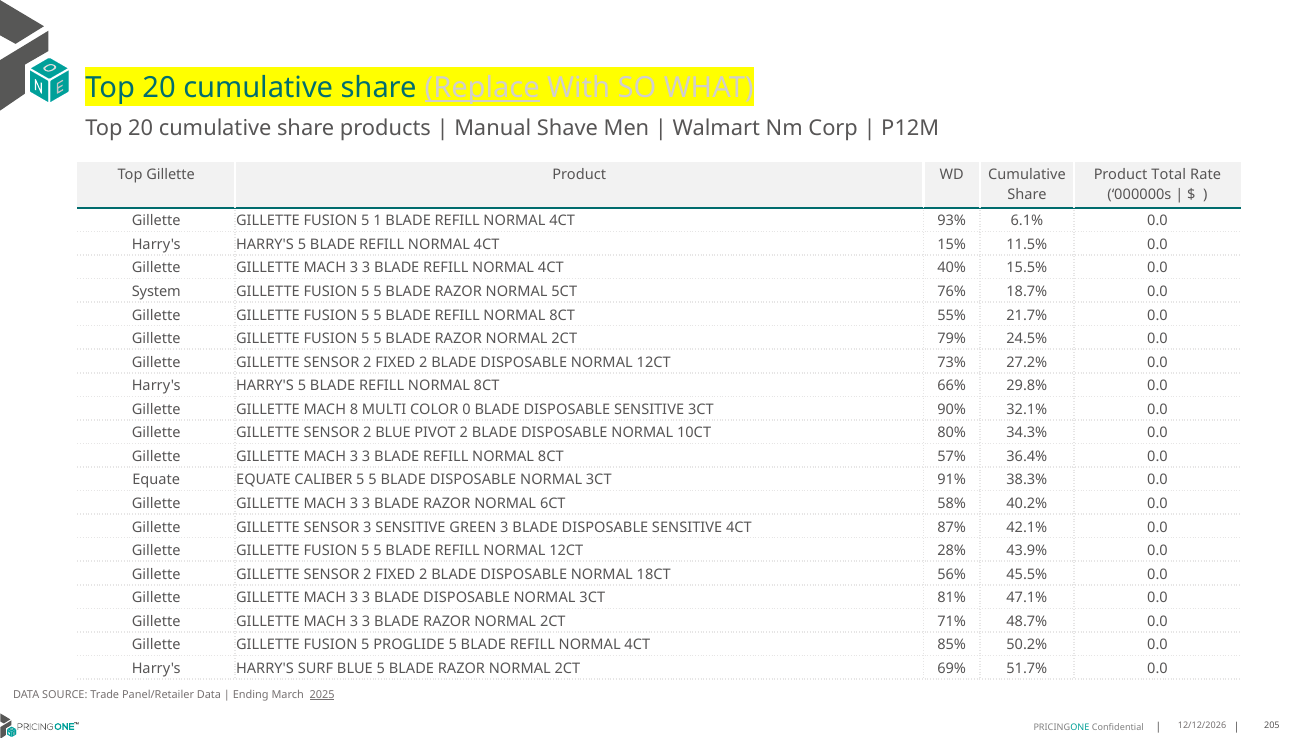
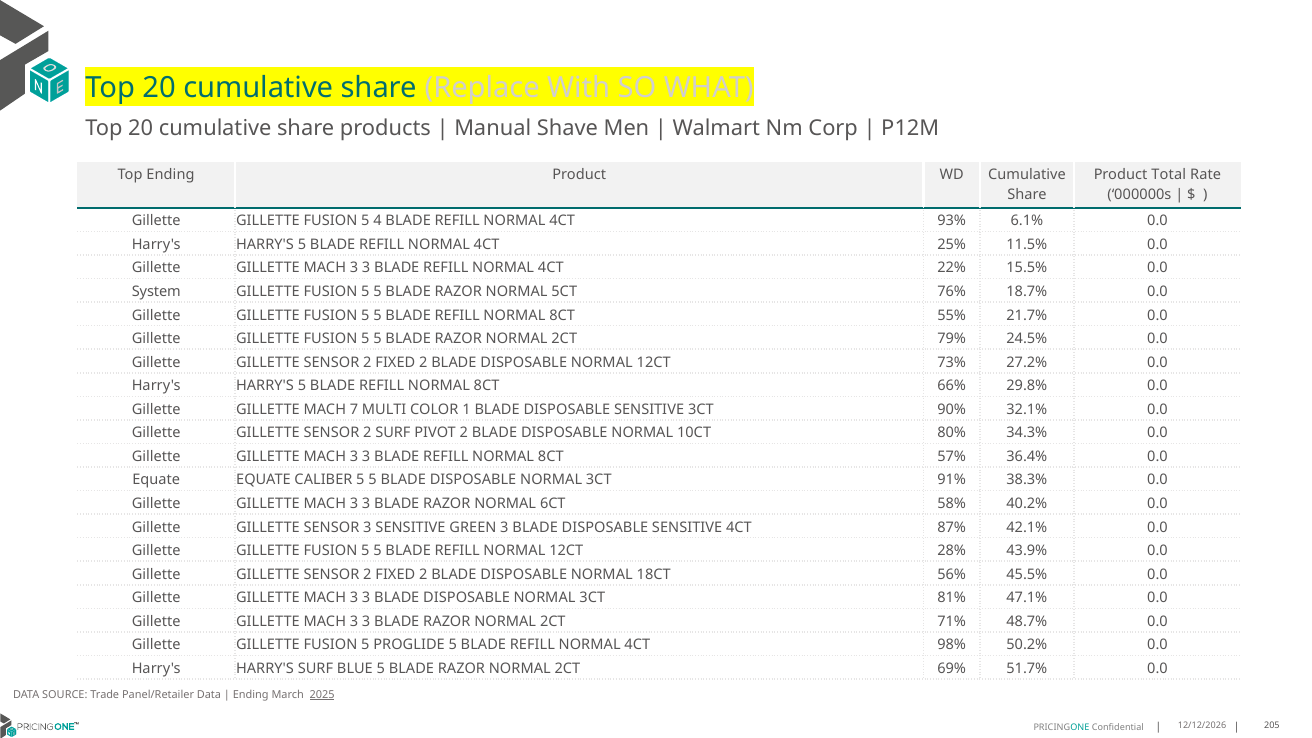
Replace underline: present -> none (482, 88)
Top Gillette: Gillette -> Ending (171, 174)
1: 1 -> 4 (378, 221)
15%: 15% -> 25% (952, 245)
40%: 40% -> 22% (952, 268)
8: 8 -> 7 (354, 409)
0: 0 -> 1 (467, 409)
2 BLUE: BLUE -> SURF (393, 433)
85%: 85% -> 98% (952, 645)
